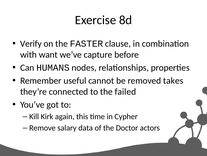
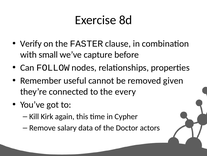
want: want -> small (48, 54)
HUMANS: HUMANS -> FOLLOW (53, 67)
takes: takes -> given (173, 80)
failed: failed -> every (125, 91)
